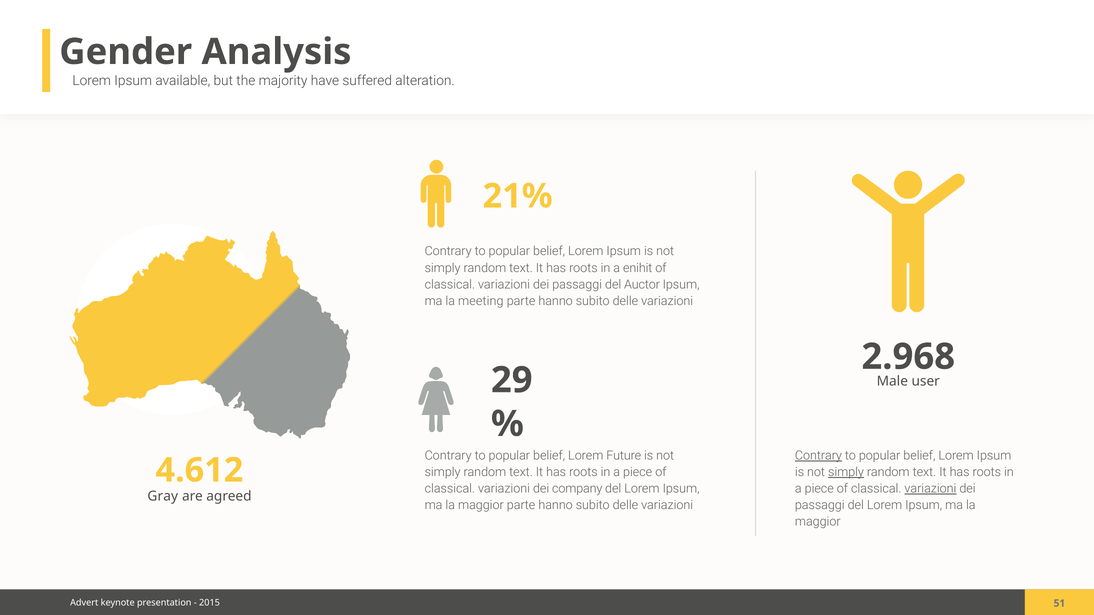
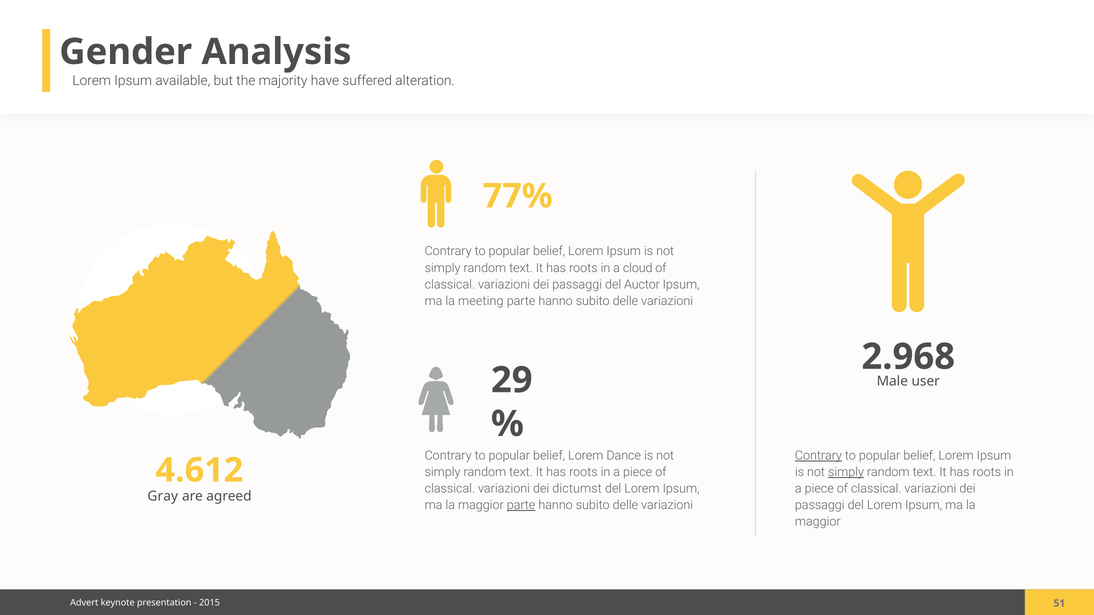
21%: 21% -> 77% (518, 196)
enihit: enihit -> cloud (638, 268)
Future: Future -> Dance (624, 456)
company: company -> dictumst (577, 489)
variazioni underline: present -> none (930, 489)
parte underline: none -> present (521, 506)
